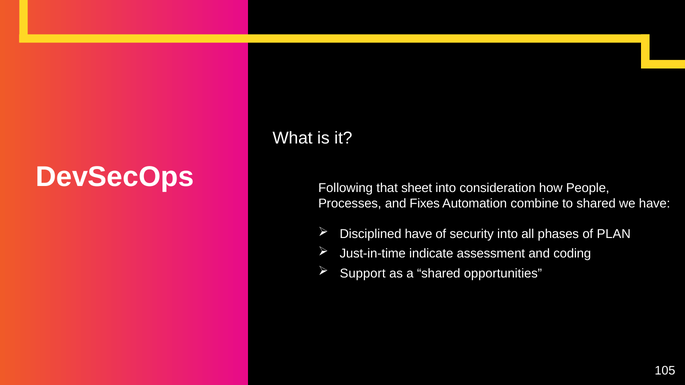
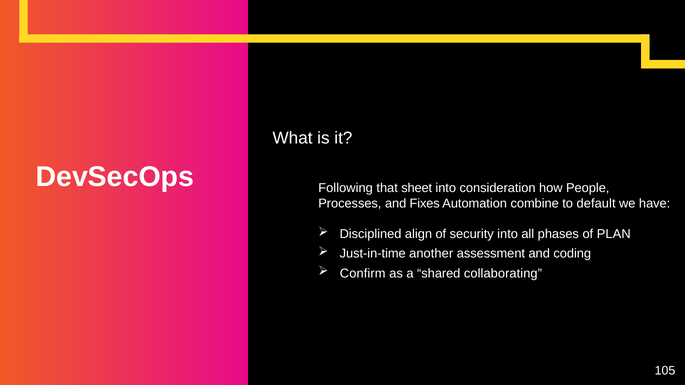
to shared: shared -> default (596, 203)
Disciplined have: have -> align (418, 234)
indicate: indicate -> another (431, 254)
Support: Support -> Confirm (363, 274)
opportunities: opportunities -> collaborating (503, 274)
